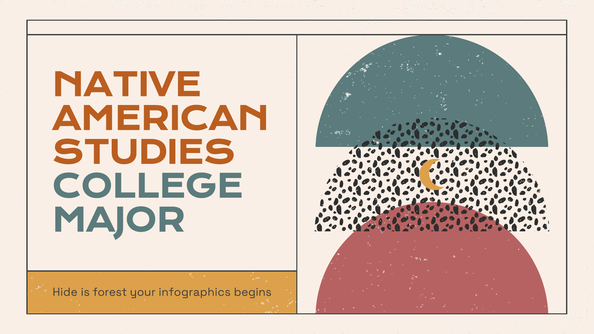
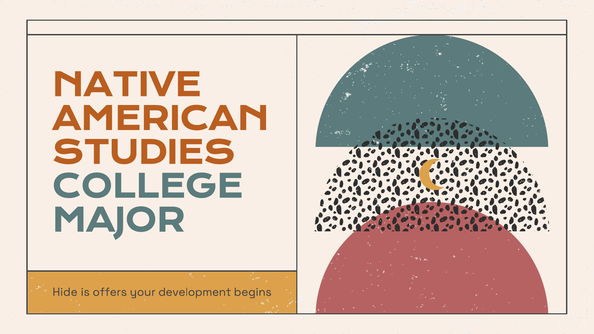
forest: forest -> offers (110, 292)
infographics: infographics -> development (195, 292)
